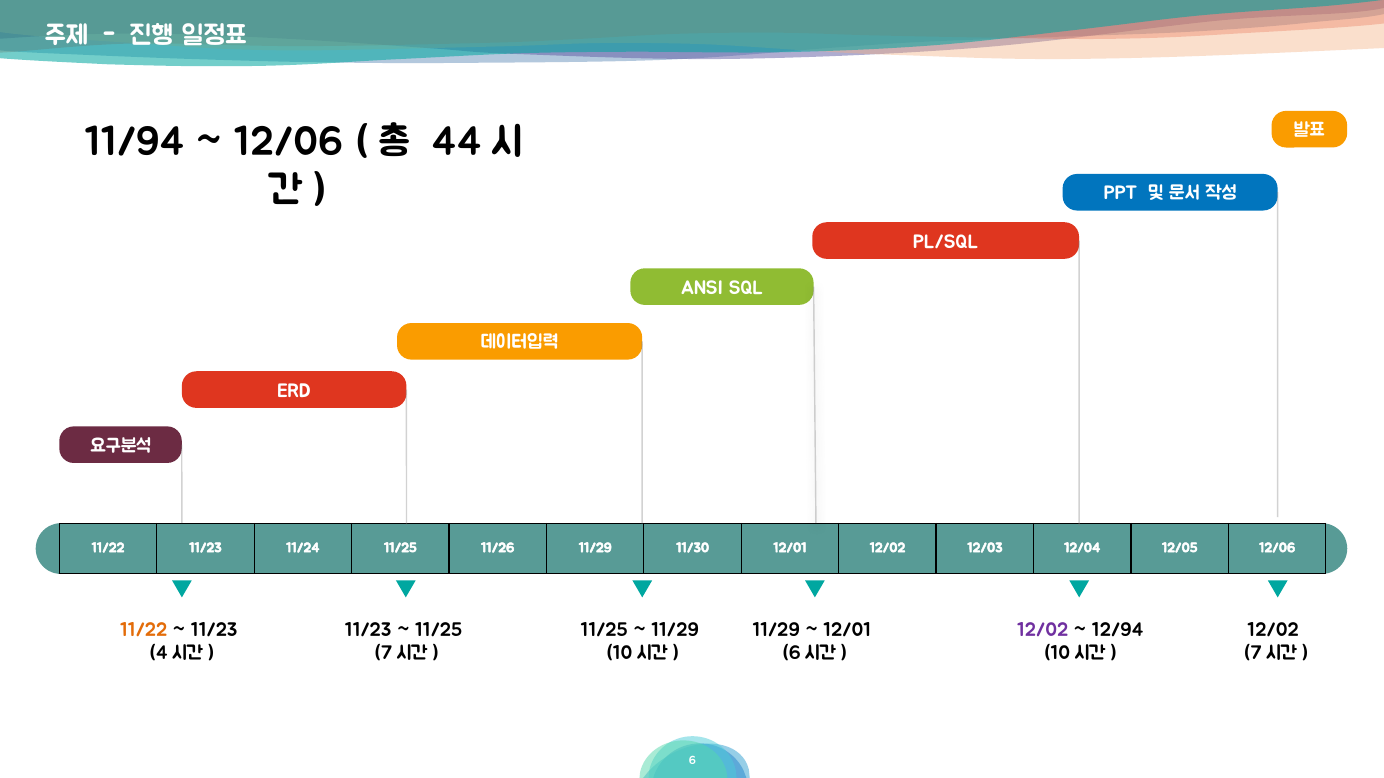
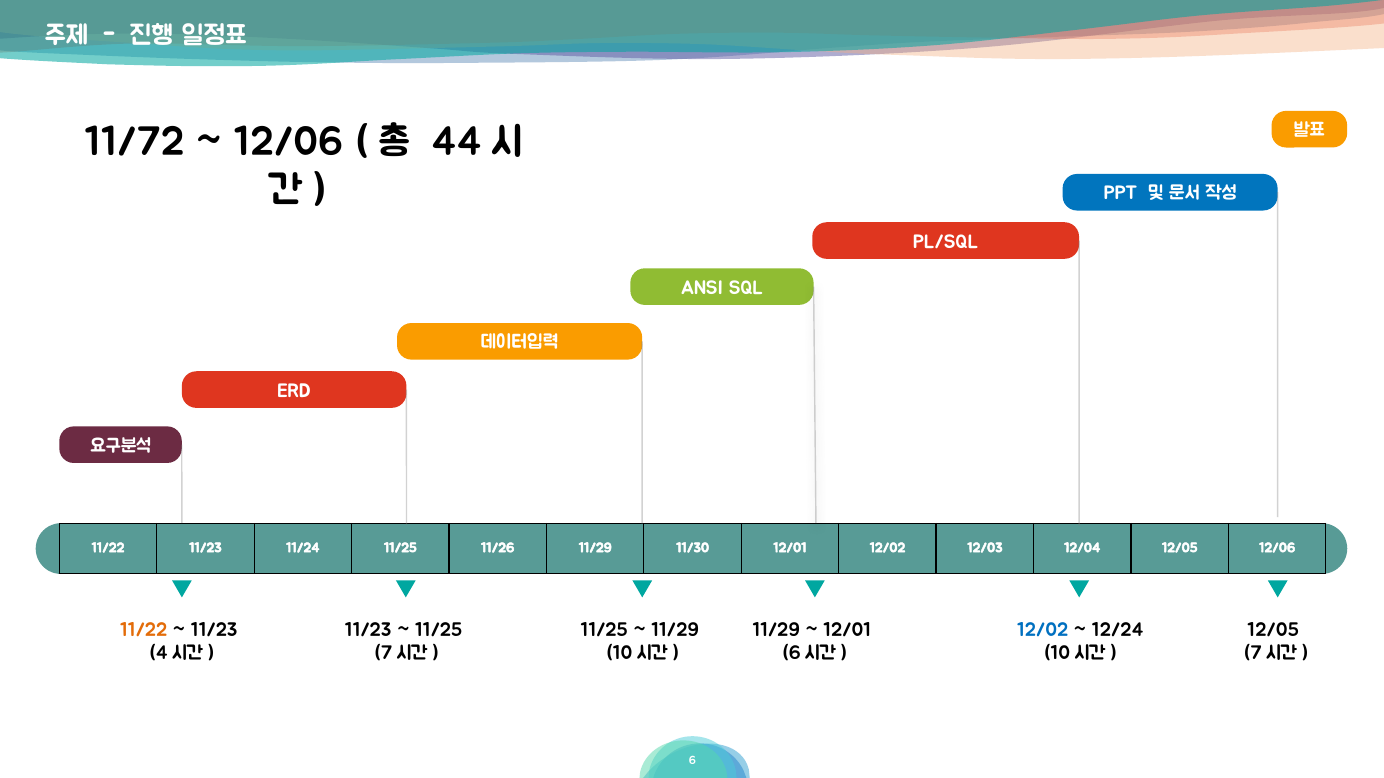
11/94: 11/94 -> 11/72 (135, 142)
12/02 colour: purple -> blue (1043, 630)
12/94: 12/94 -> 12/24 (1118, 630)
12/02: 12/02 -> 12/05 (1273, 630)
